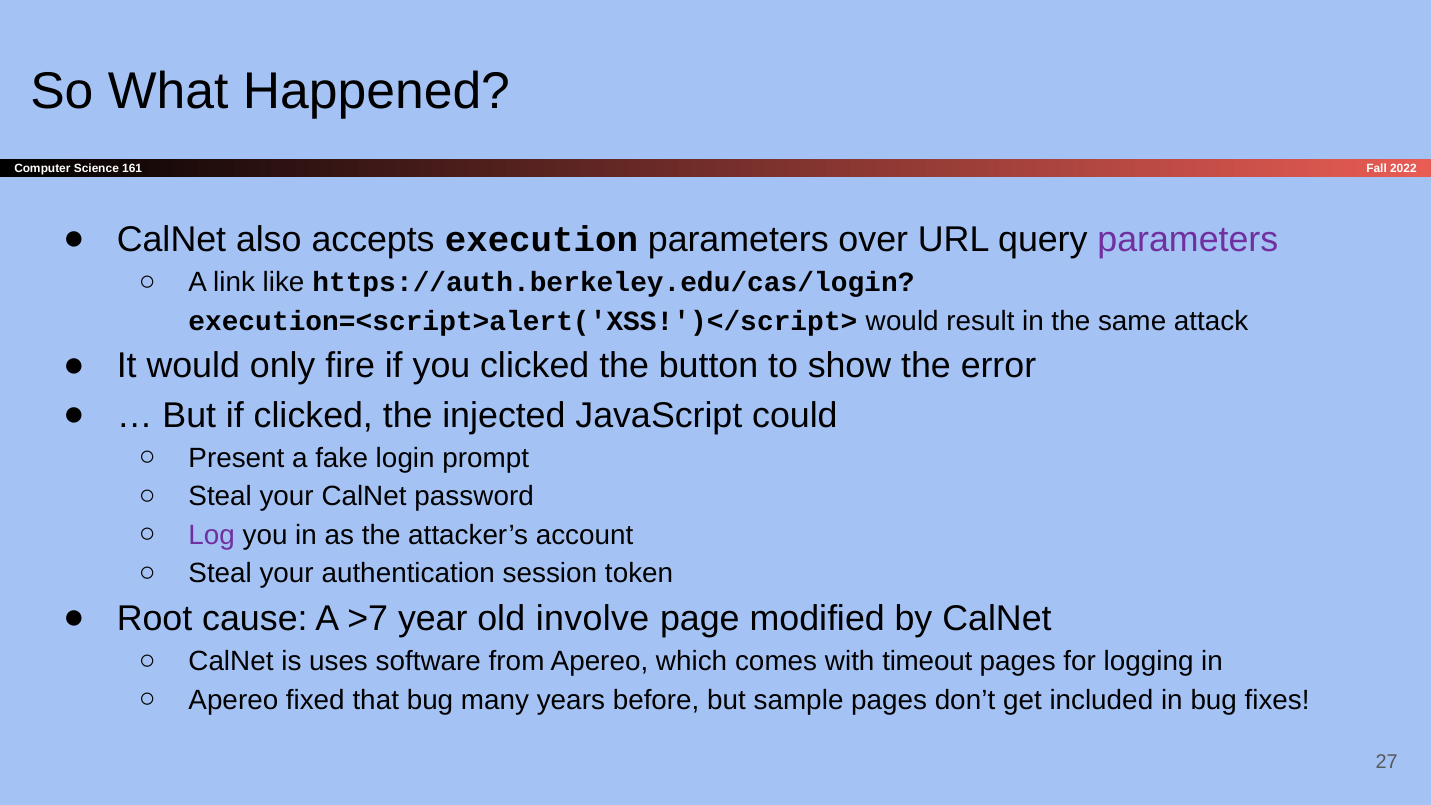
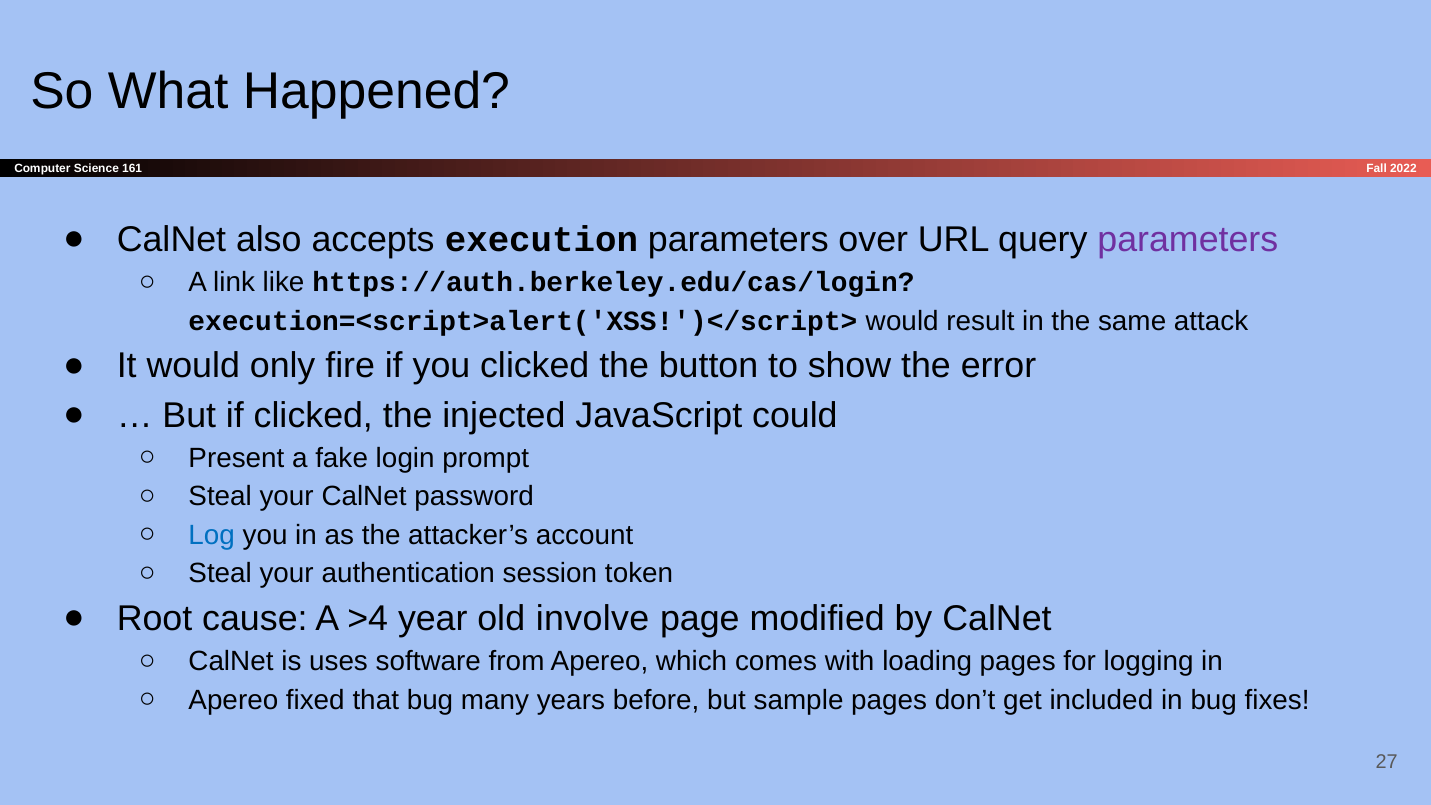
Log colour: purple -> blue (212, 535)
>7: >7 -> >4 (368, 619)
timeout: timeout -> loading (927, 661)
